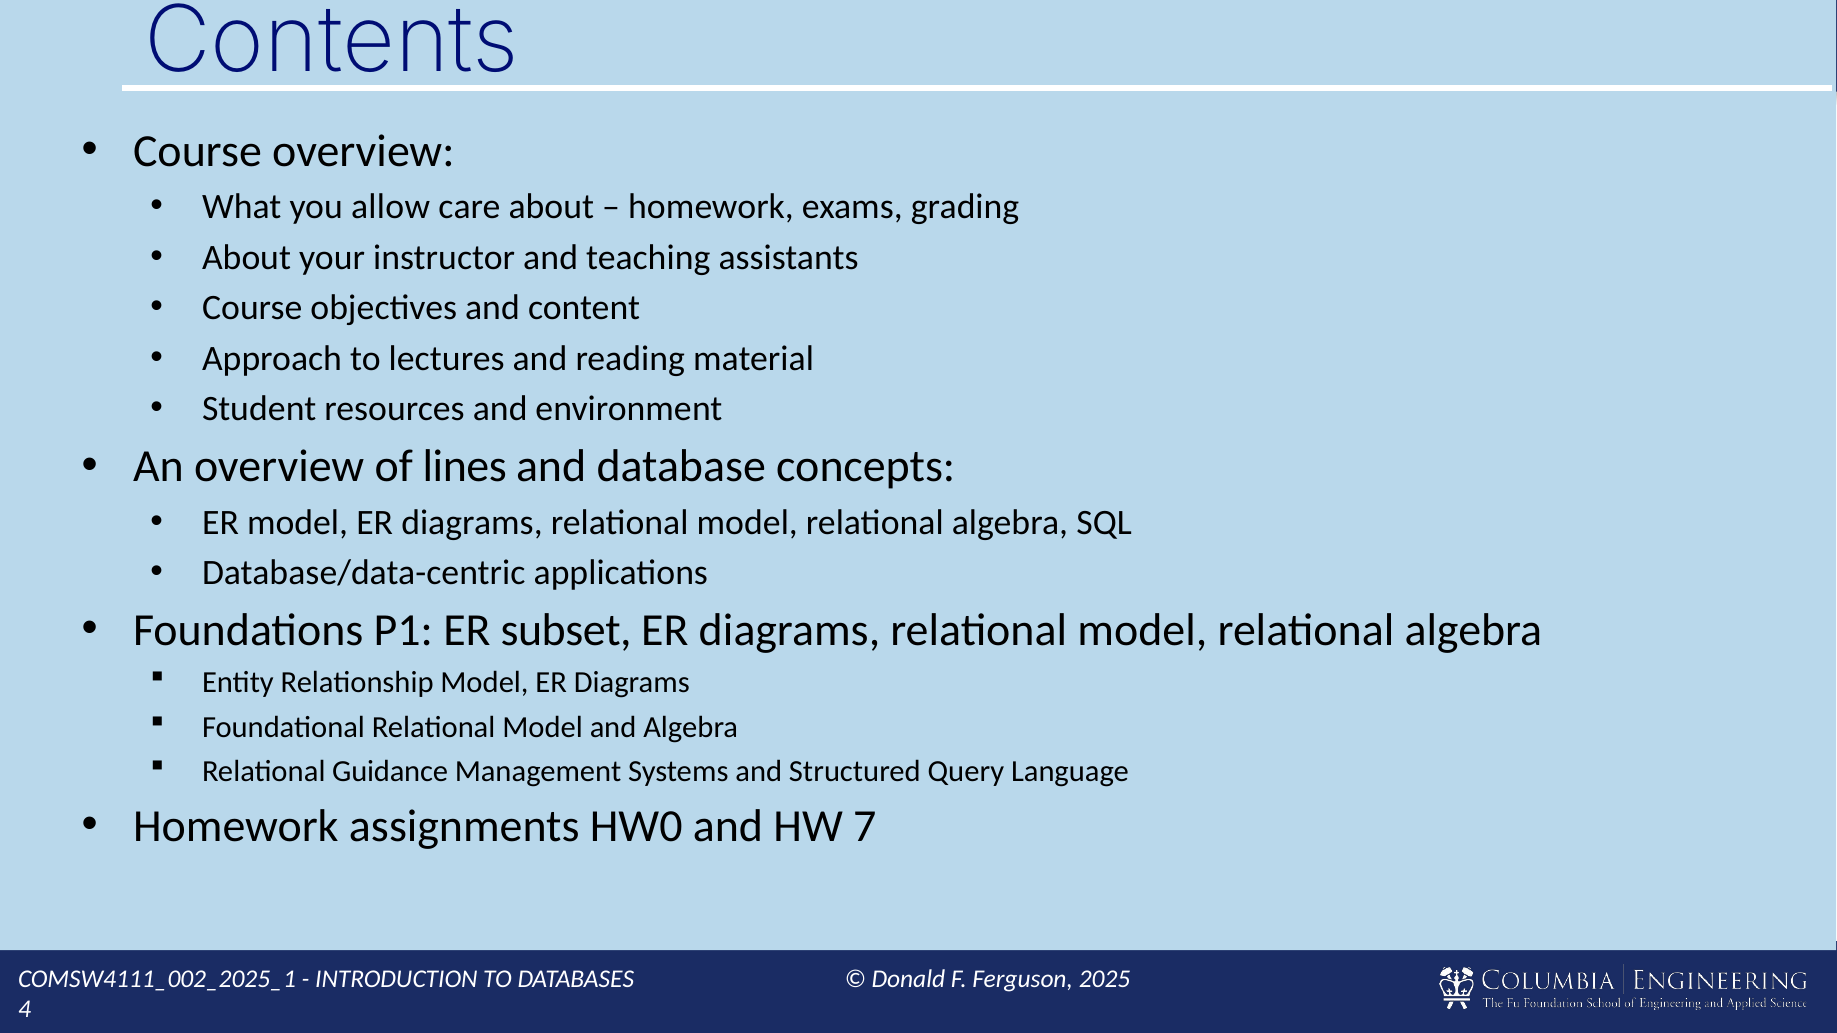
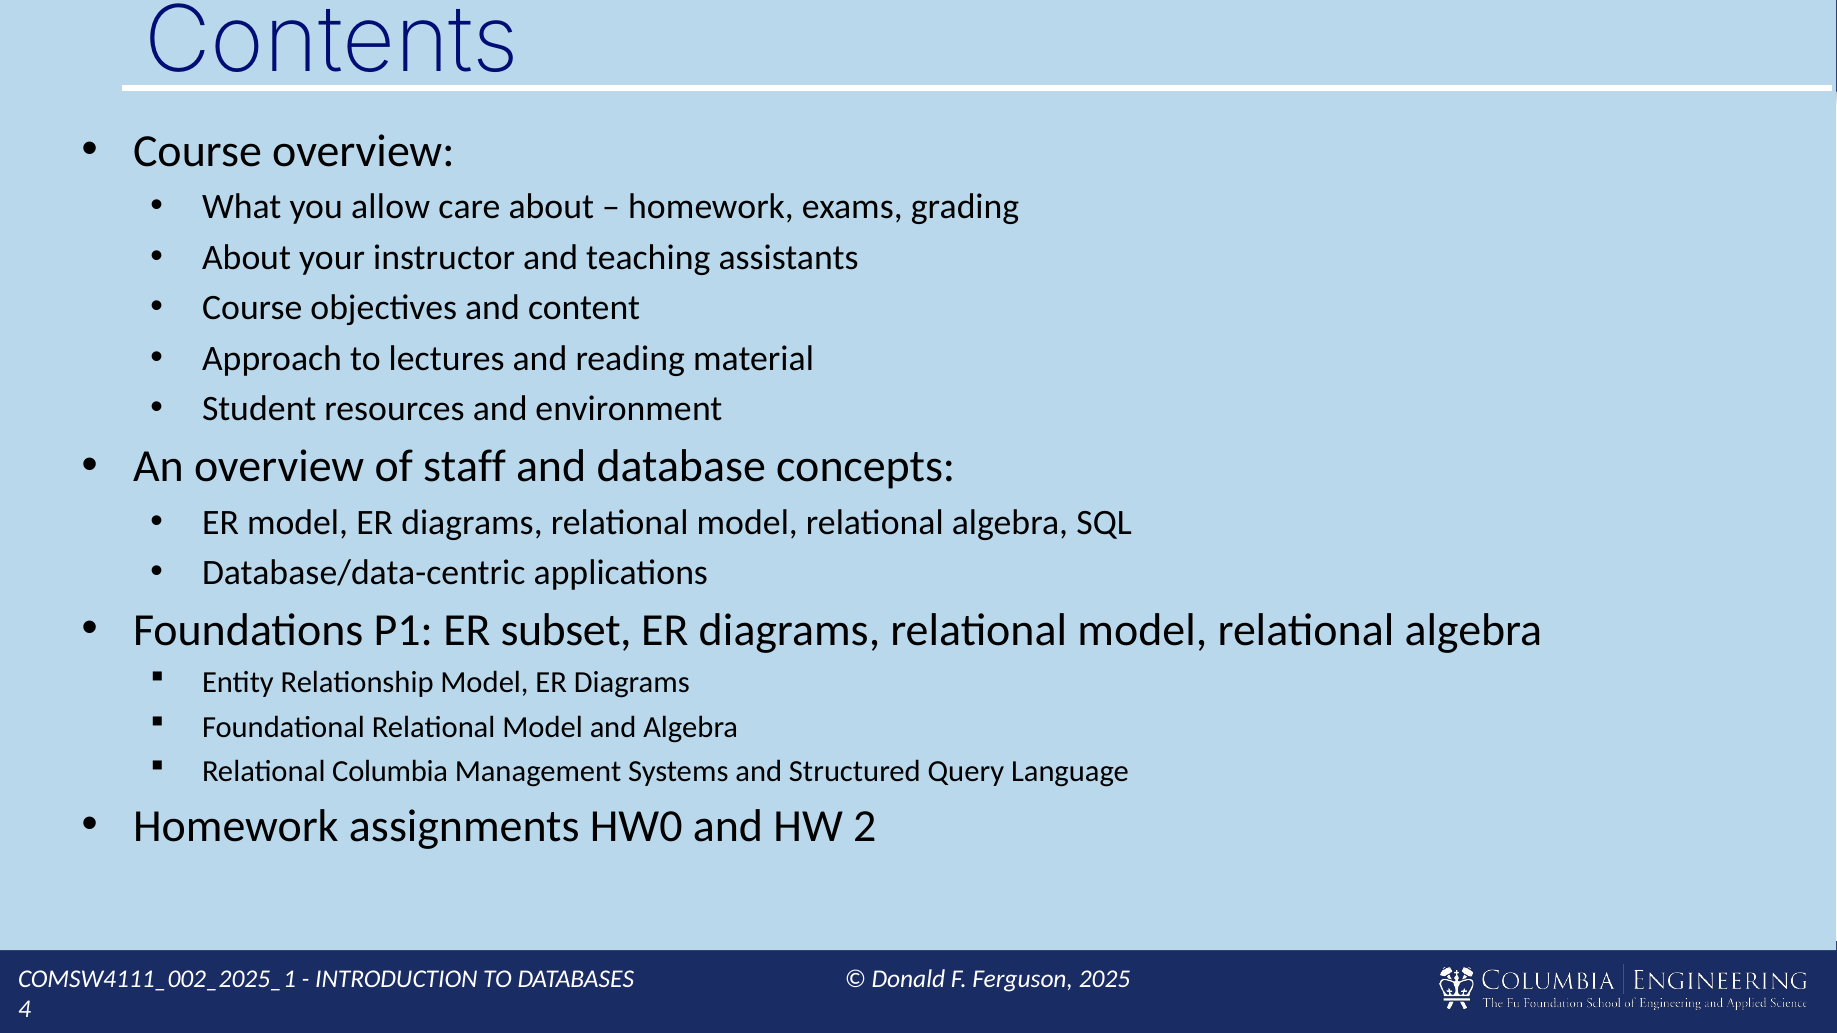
lines: lines -> staff (465, 467)
Guidance: Guidance -> Columbia (390, 772)
7: 7 -> 2 (865, 826)
